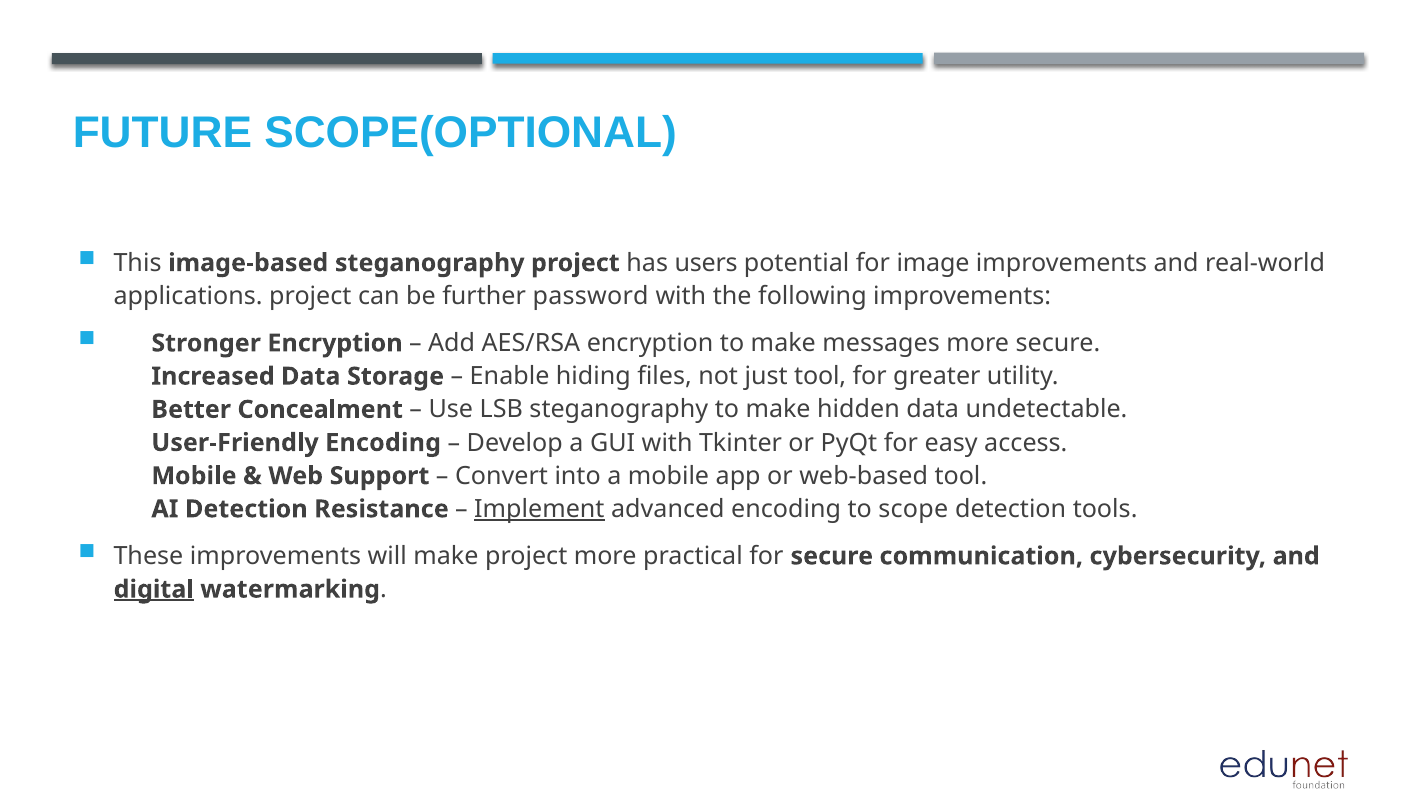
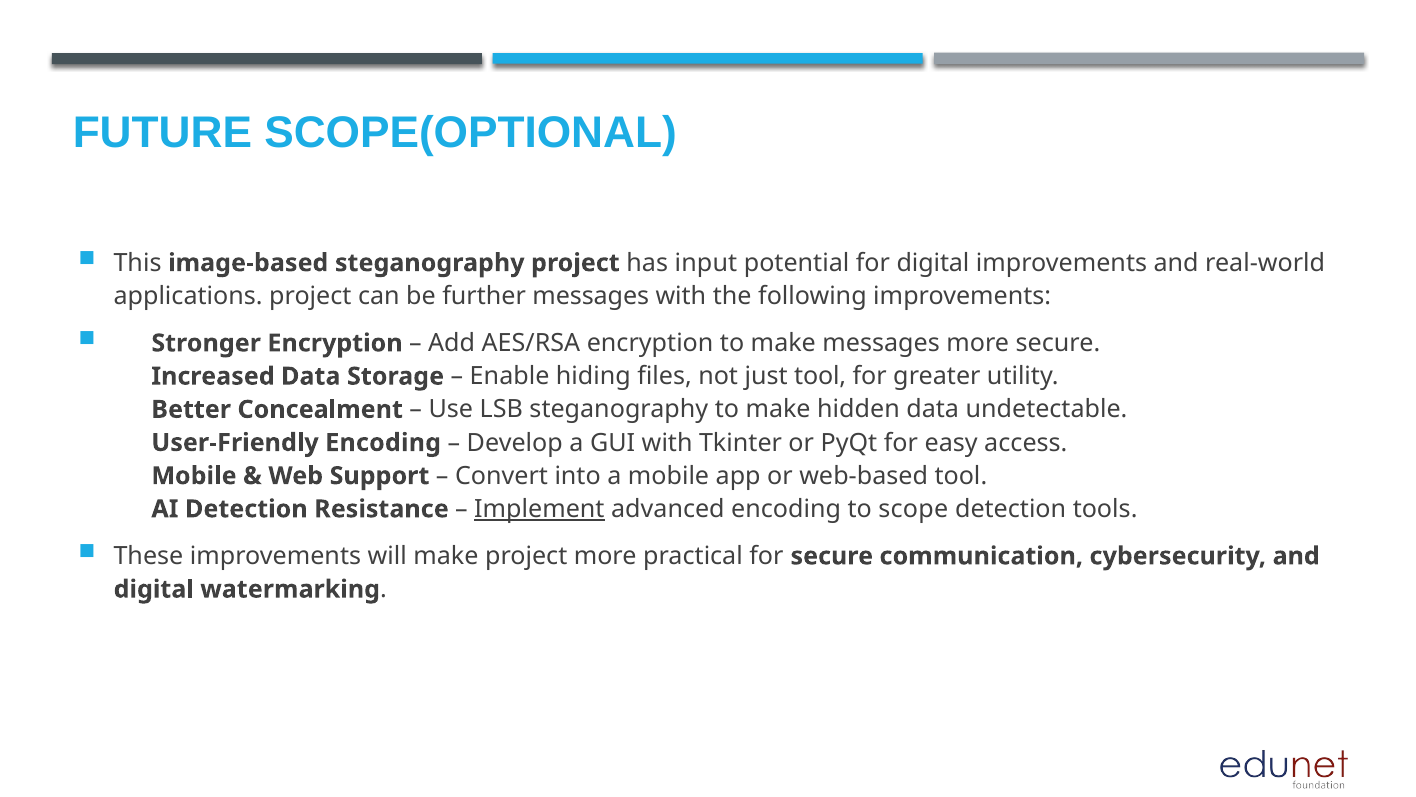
users: users -> input (706, 263)
for image: image -> digital (933, 263)
further password: password -> messages (591, 296)
digital underline: present -> none (154, 589)
